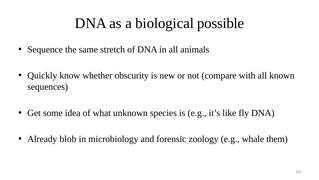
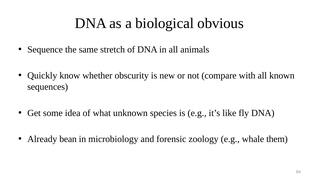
possible: possible -> obvious (221, 23)
blob: blob -> bean (68, 139)
